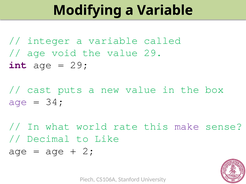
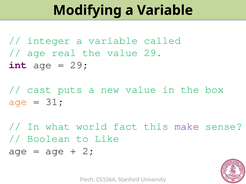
void: void -> real (64, 53)
age colour: purple -> orange (18, 102)
34: 34 -> 31 (55, 102)
rate: rate -> fact (125, 127)
Decimal: Decimal -> Boolean (49, 139)
